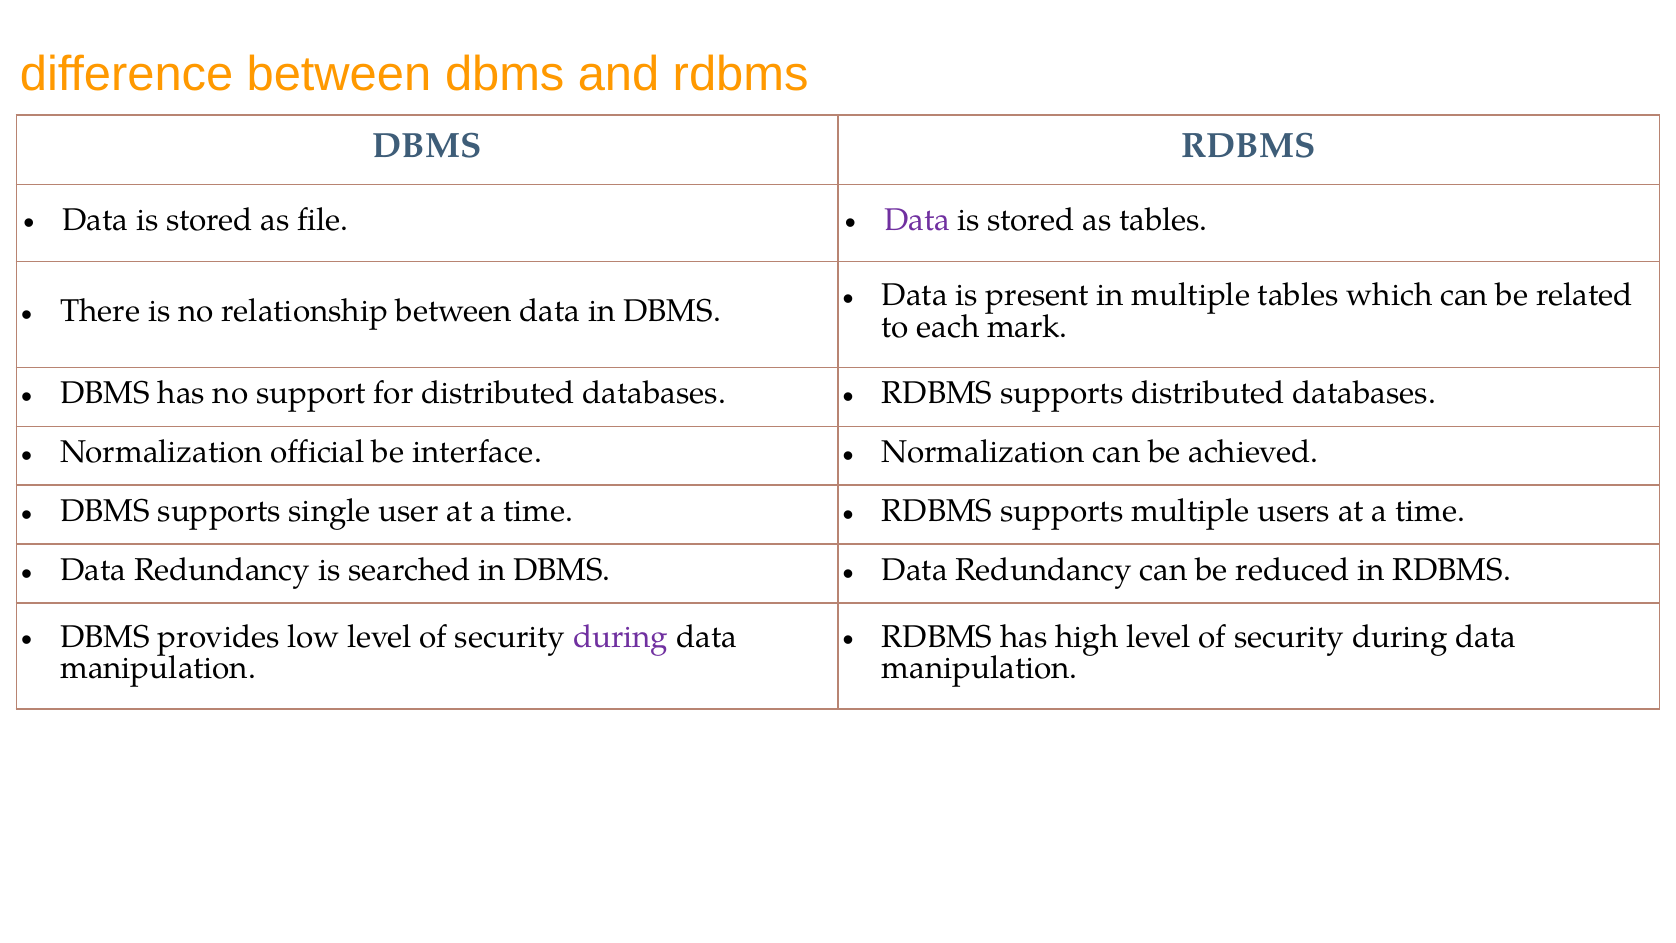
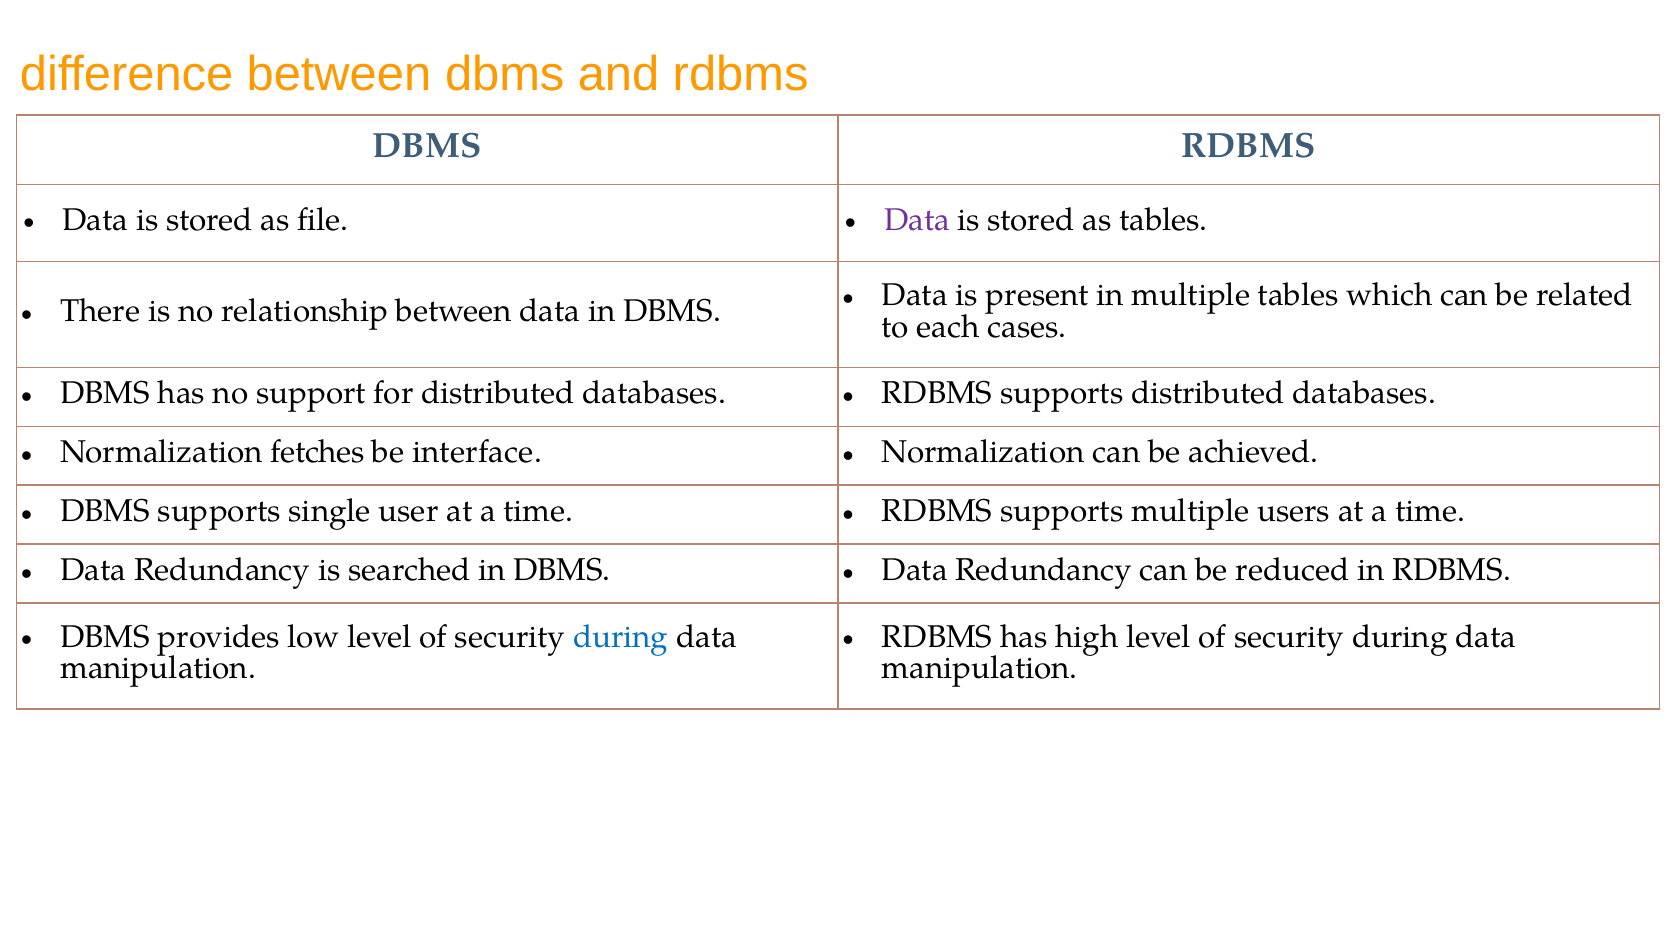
mark: mark -> cases (1027, 327)
official: official -> fetches (318, 452)
during colour: purple -> blue (621, 637)
